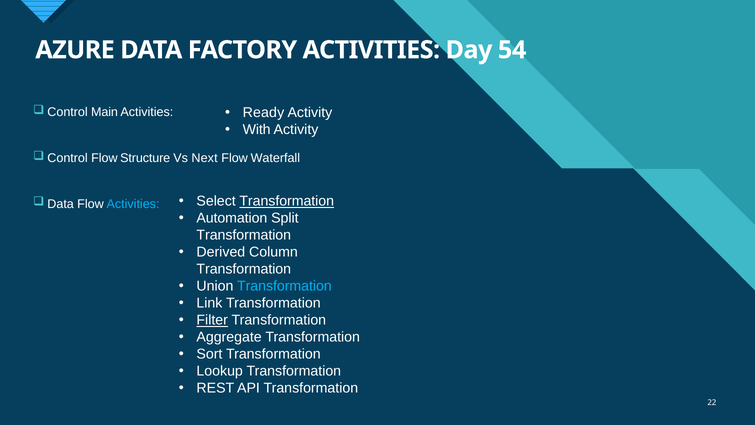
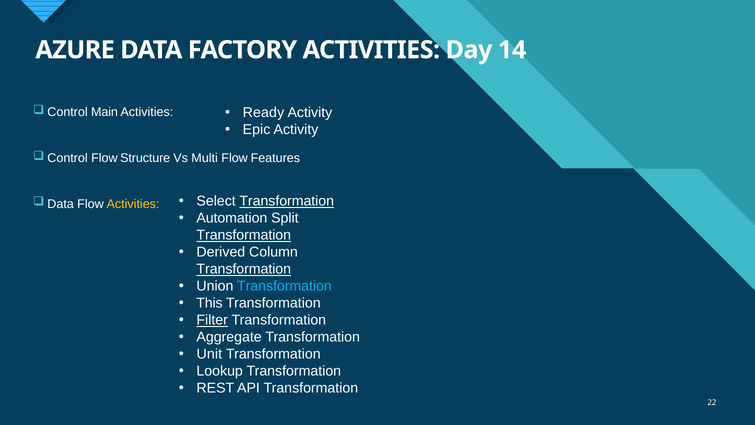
54: 54 -> 14 (512, 50)
With: With -> Epic (257, 130)
Next: Next -> Multi (205, 158)
Waterfall: Waterfall -> Features (275, 158)
Activities colour: light blue -> yellow (133, 204)
Transformation underline: none -> present (244, 235)
Transformation underline: none -> present (244, 269)
Link: Link -> This (210, 303)
Sort: Sort -> Unit (209, 354)
